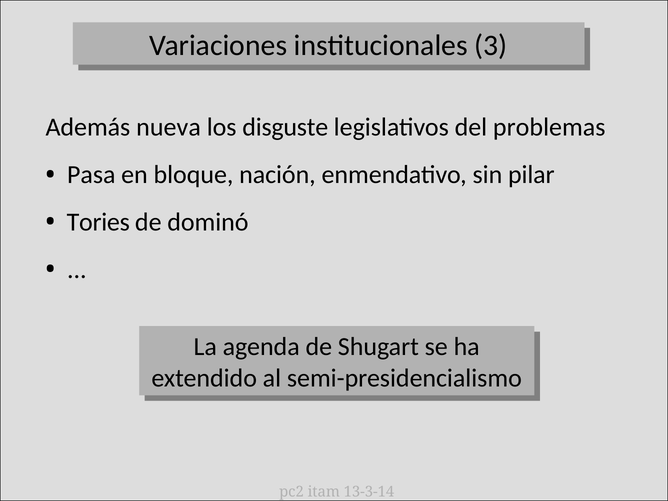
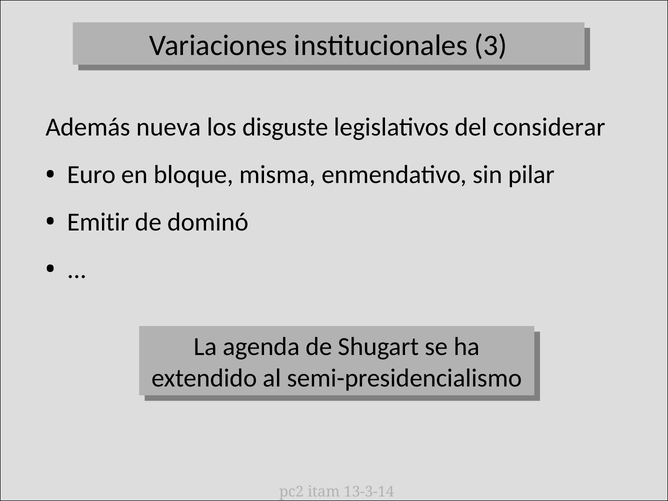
problemas: problemas -> considerar (549, 127)
Pasa: Pasa -> Euro (91, 175)
nación: nación -> misma (277, 175)
Tories: Tories -> Emitir (98, 222)
